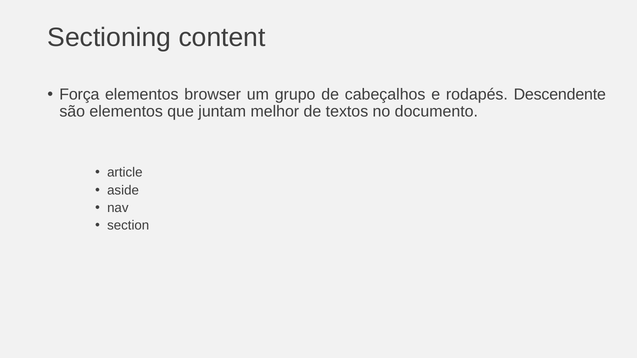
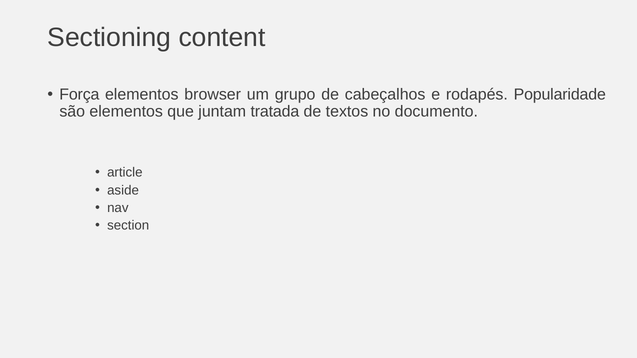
Descendente: Descendente -> Popularidade (560, 95)
melhor: melhor -> tratada (275, 112)
